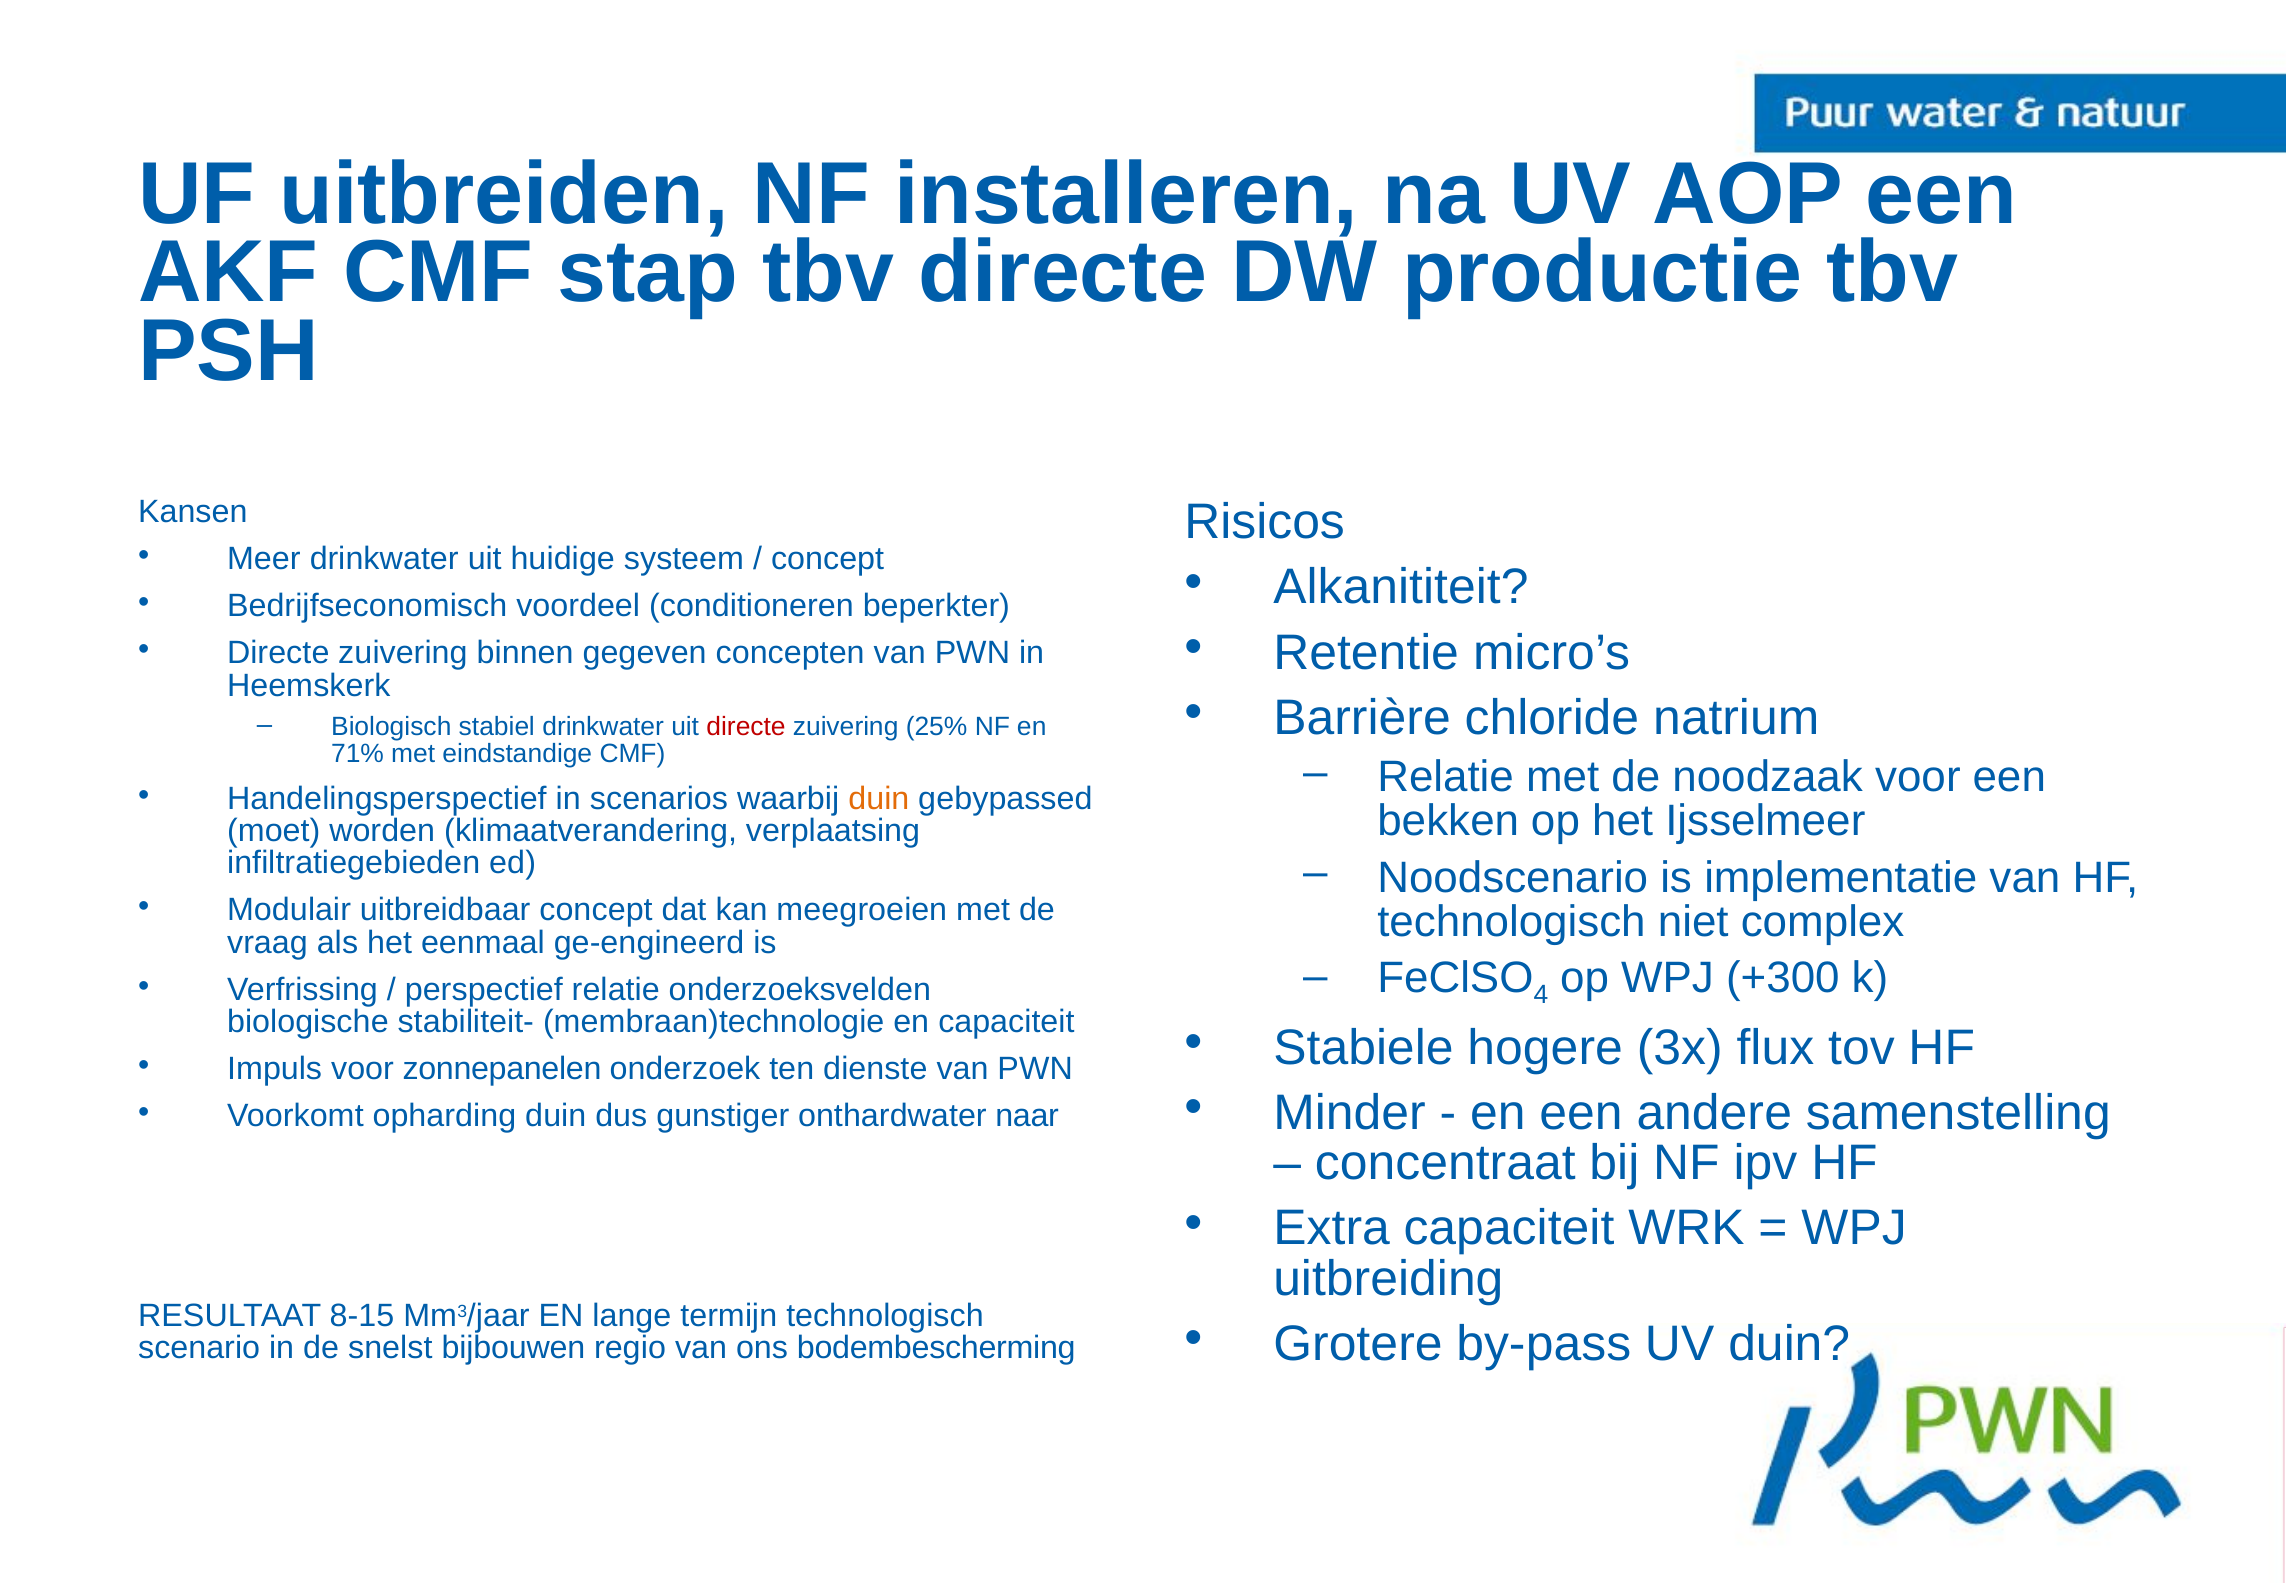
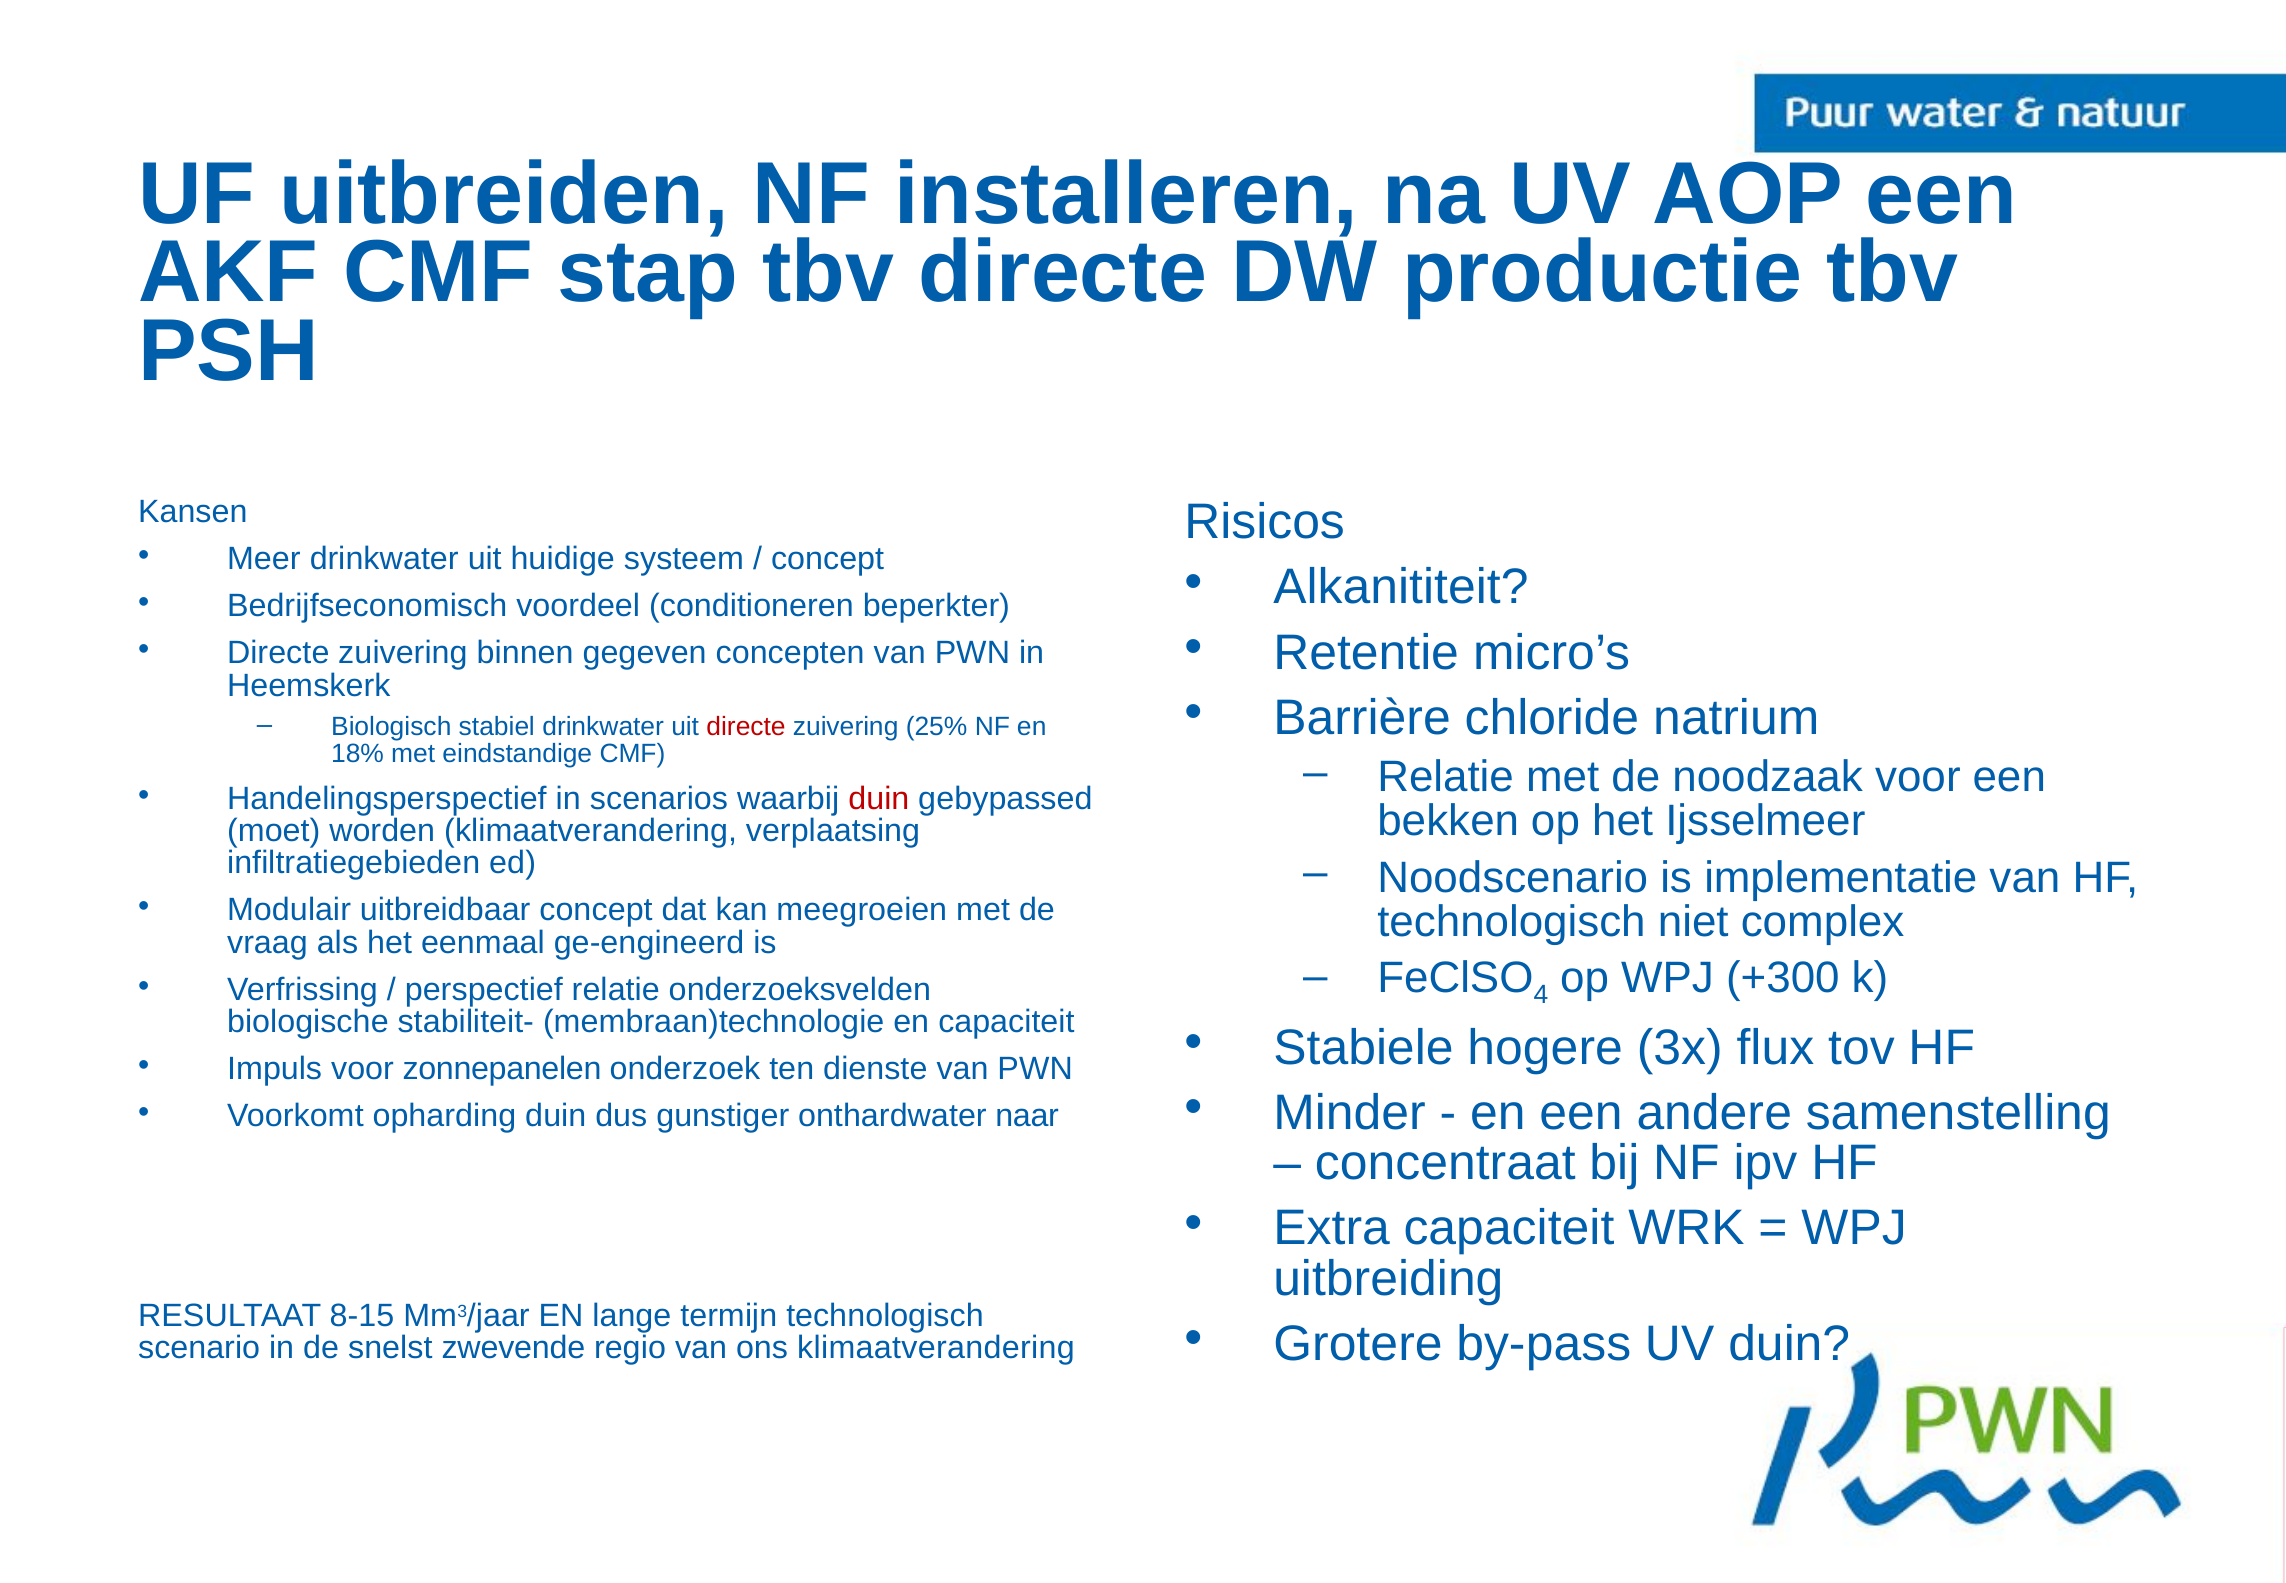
71%: 71% -> 18% (358, 754)
duin colour: orange -> red (879, 798)
bijbouwen: bijbouwen -> zwevende (513, 1347)
ons bodembescherming: bodembescherming -> klimaatverandering (936, 1347)
